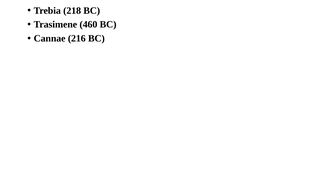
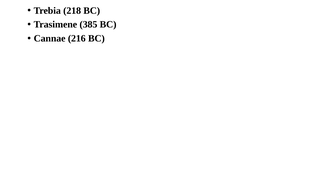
460: 460 -> 385 (88, 25)
